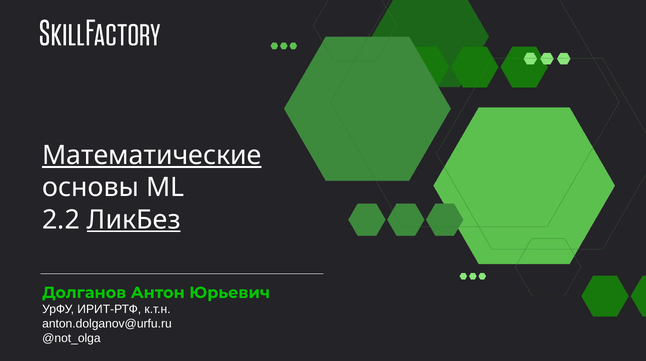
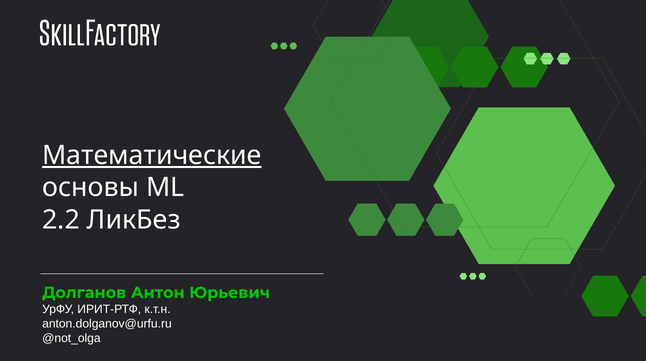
ЛикБез underline: present -> none (134, 220)
